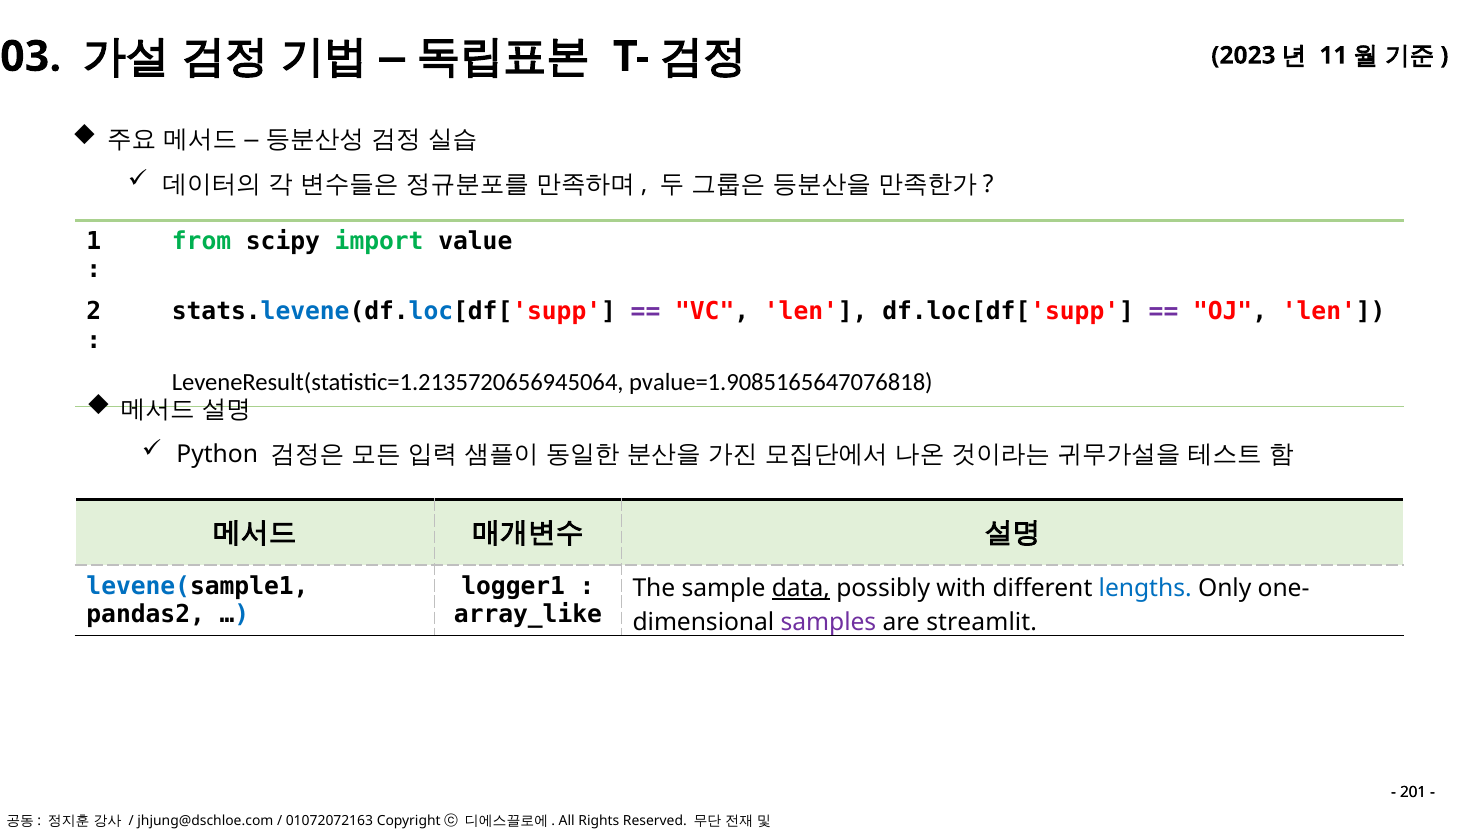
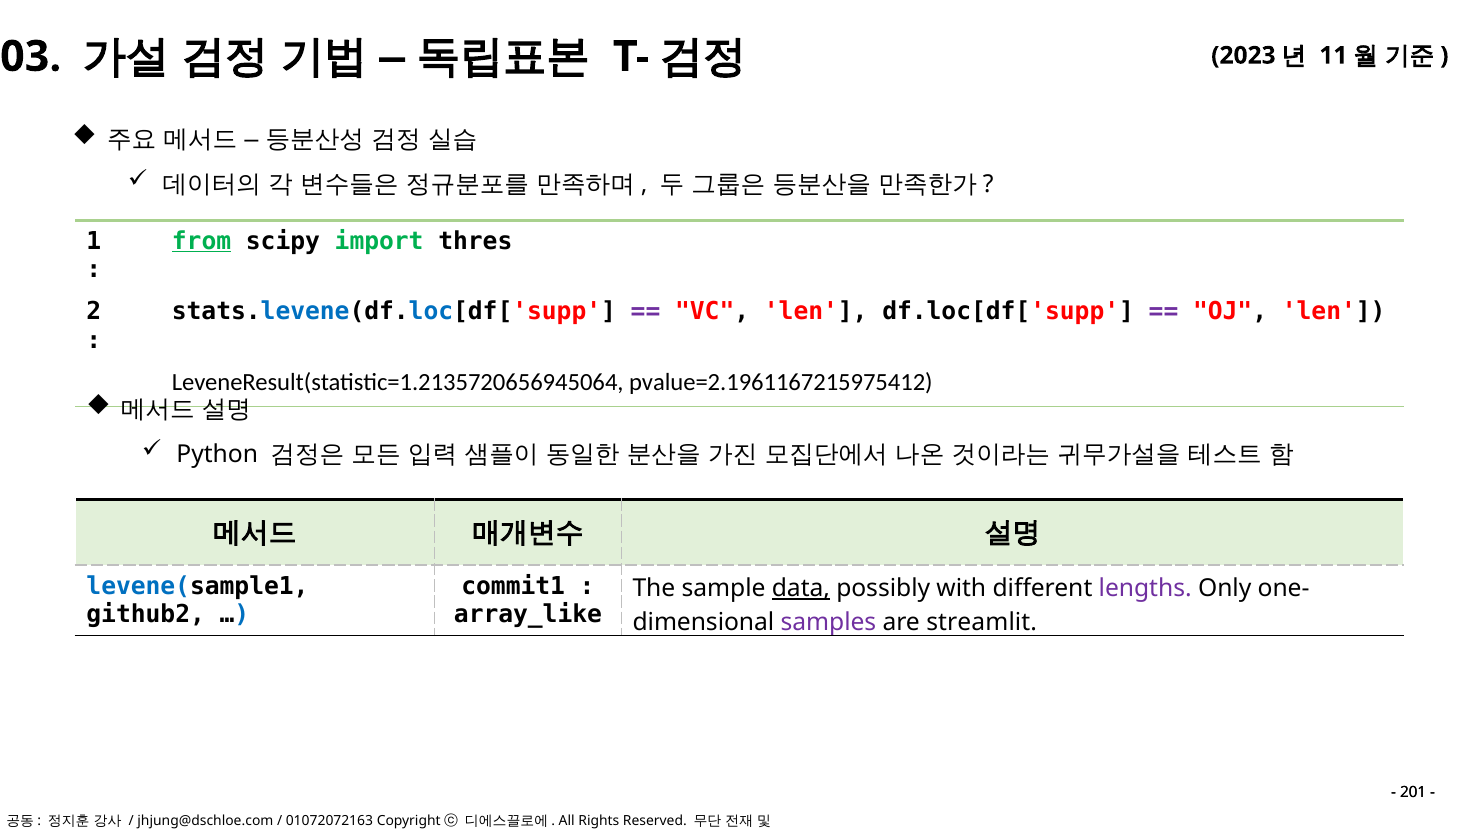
from underline: none -> present (202, 241)
value: value -> thres (475, 241)
pvalue=1.9085165647076818: pvalue=1.9085165647076818 -> pvalue=2.1961167215975412 (781, 382)
logger1: logger1 -> commit1 (513, 586)
lengths colour: blue -> purple (1145, 588)
pandas2: pandas2 -> github2 (146, 614)
